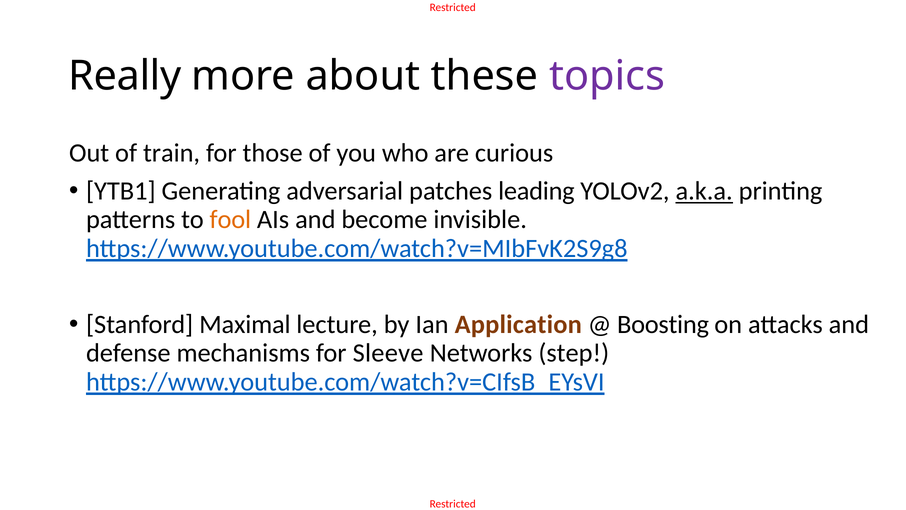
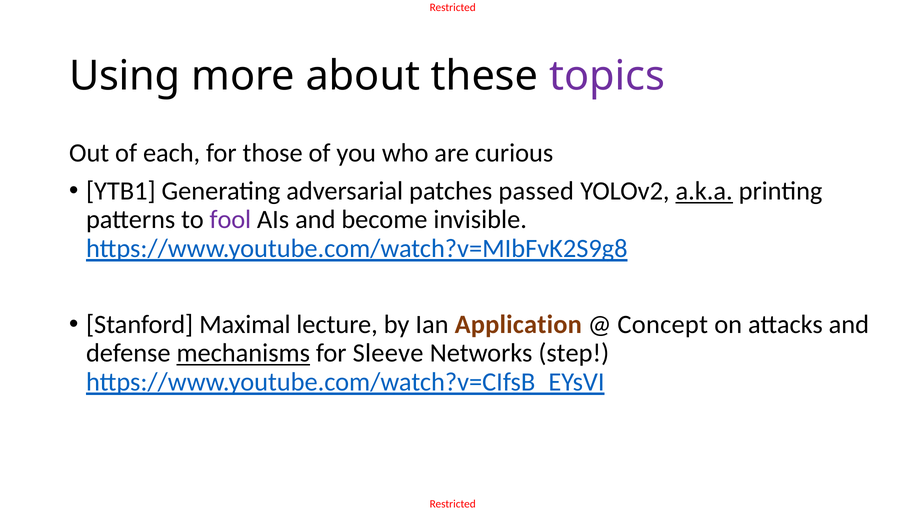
Really: Really -> Using (125, 76)
train: train -> each (172, 153)
leading: leading -> passed (536, 191)
fool colour: orange -> purple (230, 220)
Boosting: Boosting -> Concept (663, 324)
mechanisms underline: none -> present (243, 353)
